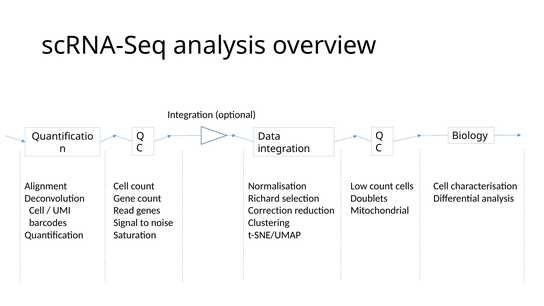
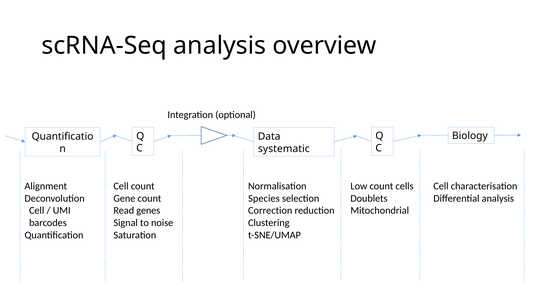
integration: integration -> systematic (284, 149)
Richard: Richard -> Species (264, 198)
